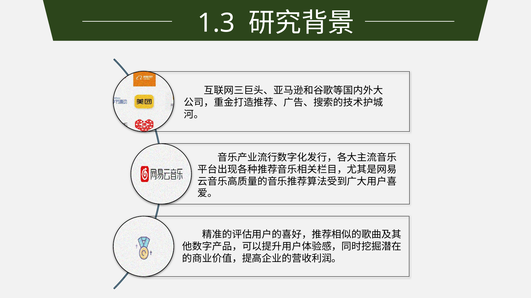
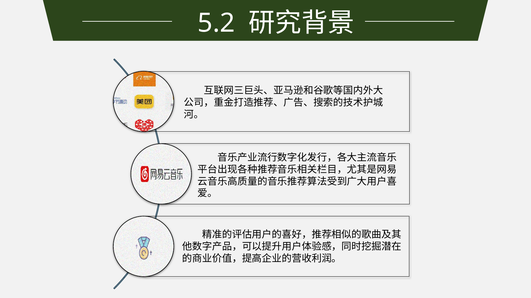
1.3: 1.3 -> 5.2 (216, 23)
